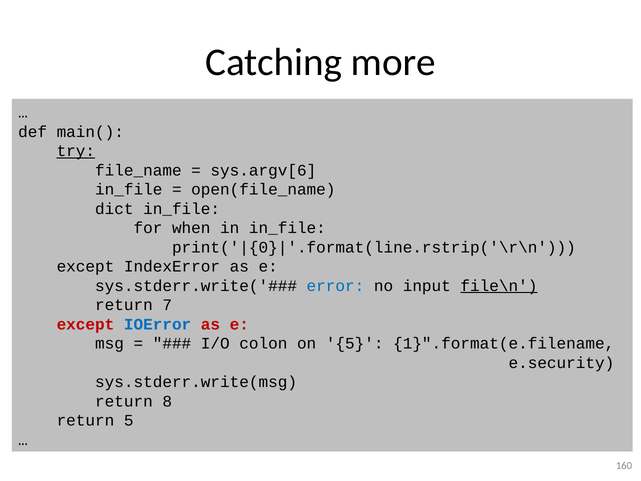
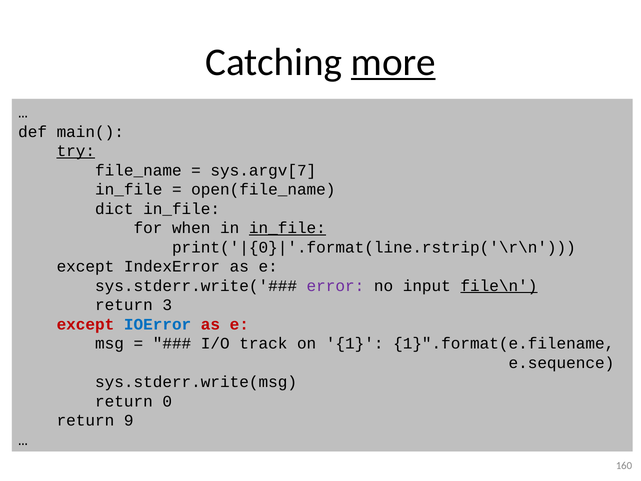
more underline: none -> present (393, 62)
sys.argv[6: sys.argv[6 -> sys.argv[7 (263, 170)
in_file underline: none -> present (287, 228)
error colour: blue -> purple (335, 286)
7: 7 -> 3 (167, 305)
colon: colon -> track (263, 343)
on 5: 5 -> 1 (355, 343)
e.security: e.security -> e.sequence (561, 363)
8: 8 -> 0 (167, 401)
return 5: 5 -> 9 (129, 420)
